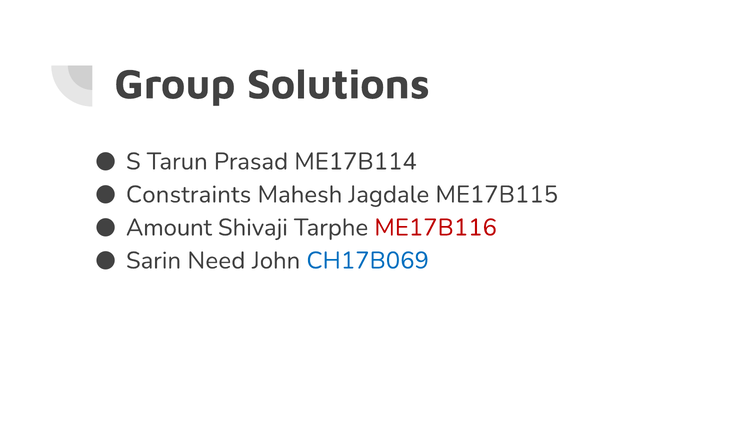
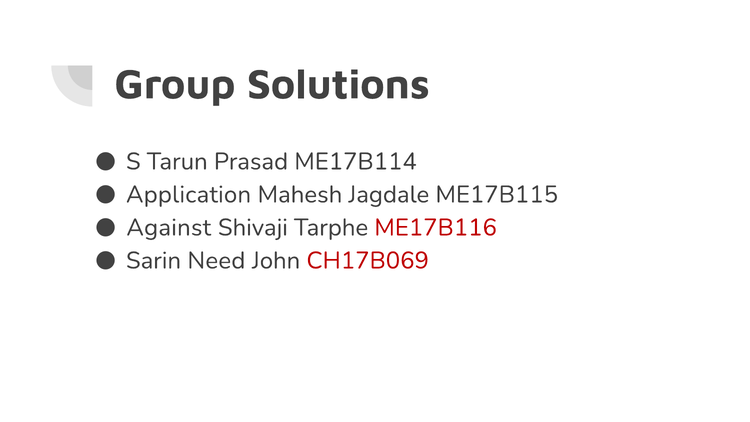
Constraints: Constraints -> Application (189, 194)
Amount: Amount -> Against (169, 227)
CH17B069 colour: blue -> red (368, 260)
